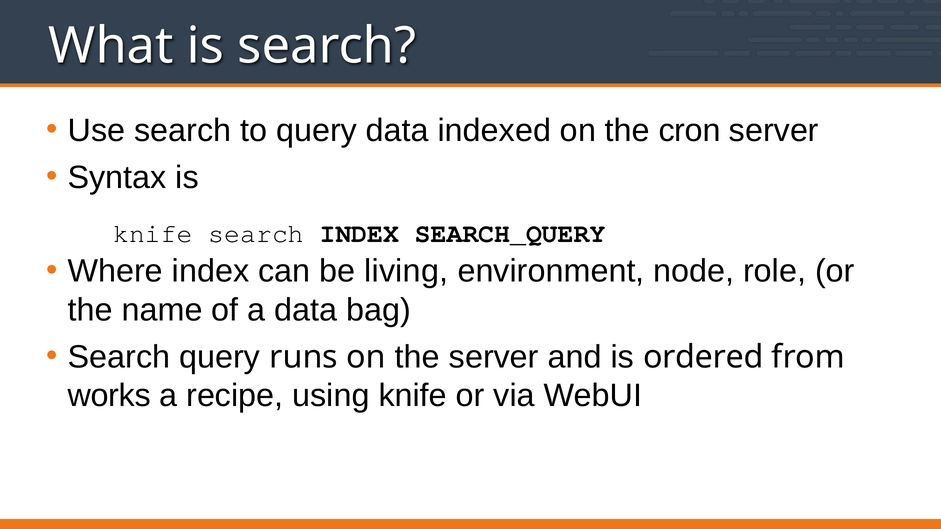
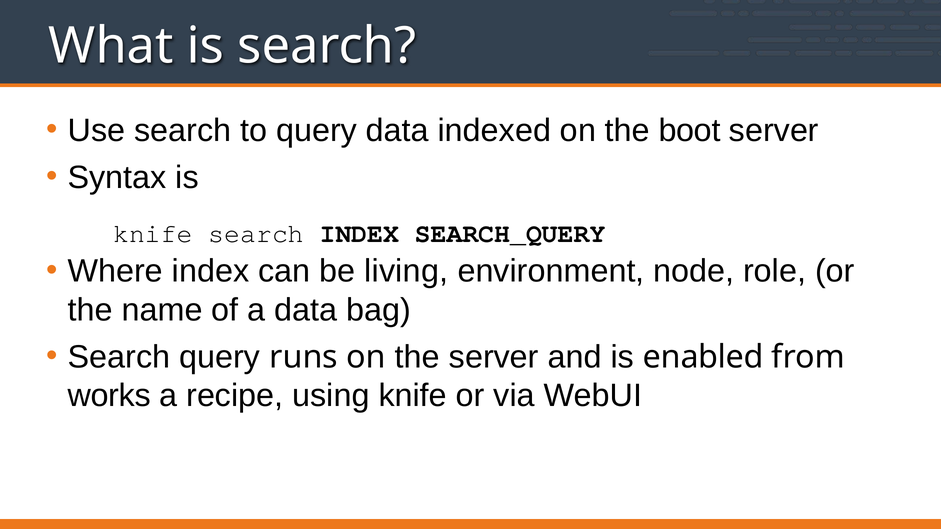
cron: cron -> boot (690, 130)
ordered: ordered -> enabled (703, 357)
